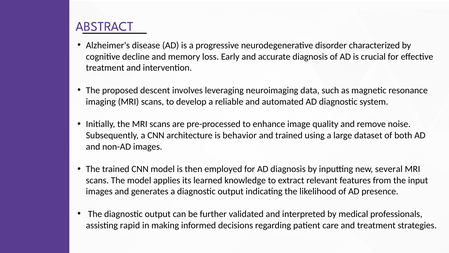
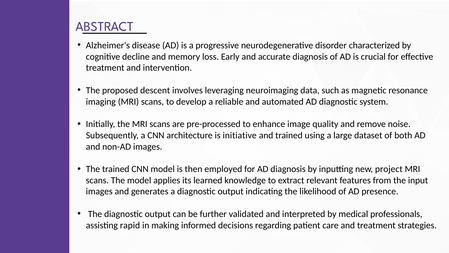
behavior: behavior -> initiative (240, 135)
several: several -> project (389, 169)
